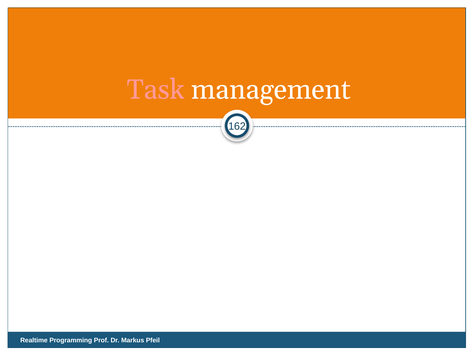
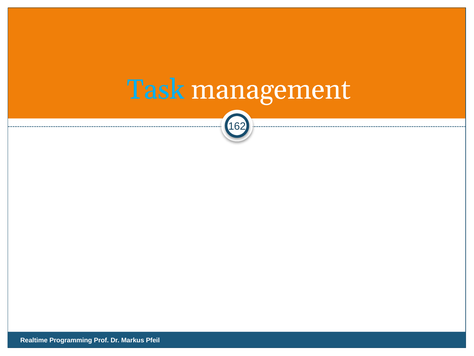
Task colour: pink -> light blue (156, 90)
